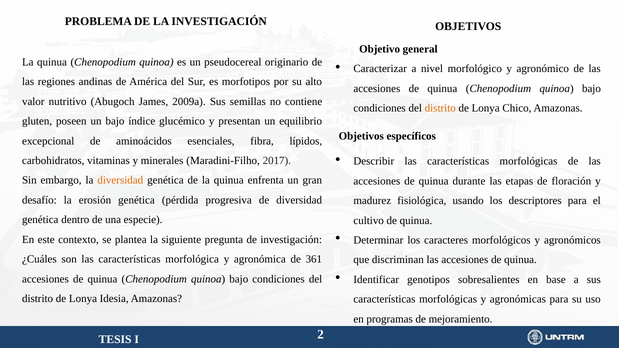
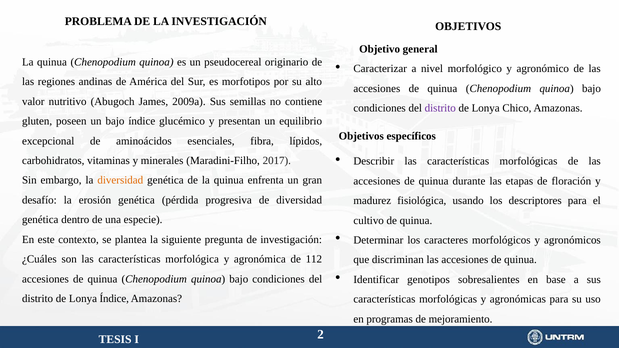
distrito colour: orange -> purple (440, 108)
361: 361 -> 112 (314, 259)
Lonya Idesia: Idesia -> Índice (114, 299)
